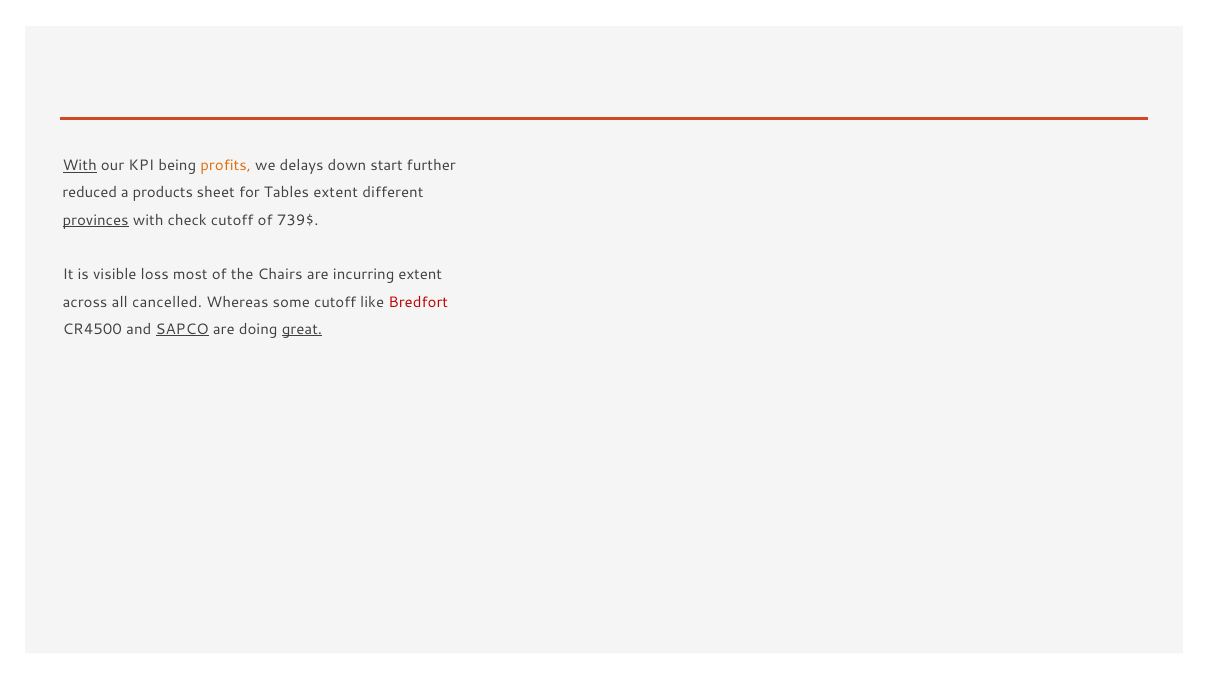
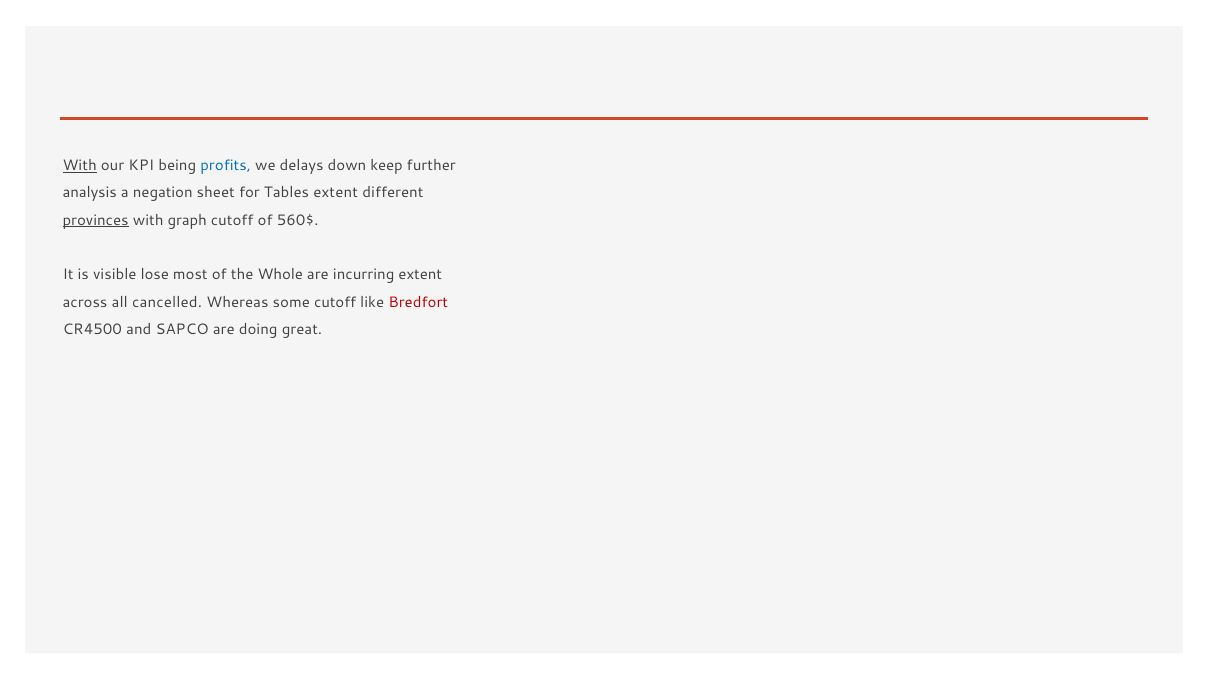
profits colour: orange -> blue (226, 166)
start: start -> keep (387, 166)
reduced: reduced -> analysis (90, 193)
products: products -> negation (163, 193)
check: check -> graph (187, 220)
739$: 739$ -> 560$ (298, 220)
loss: loss -> lose (155, 275)
Chairs: Chairs -> Whole (280, 275)
SAPCO underline: present -> none (182, 330)
great underline: present -> none (302, 330)
